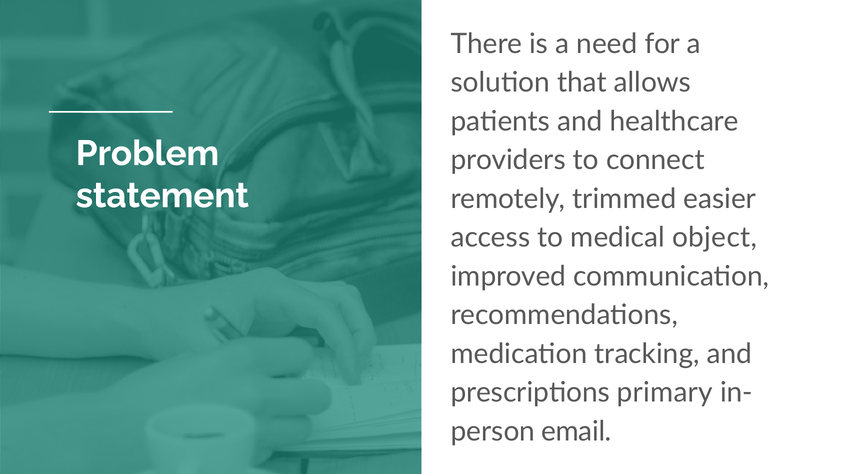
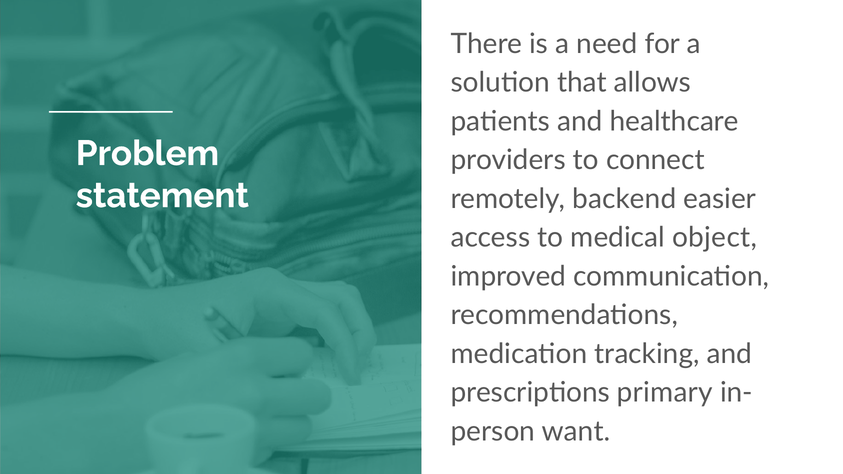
trimmed: trimmed -> backend (624, 199)
email: email -> want (576, 432)
